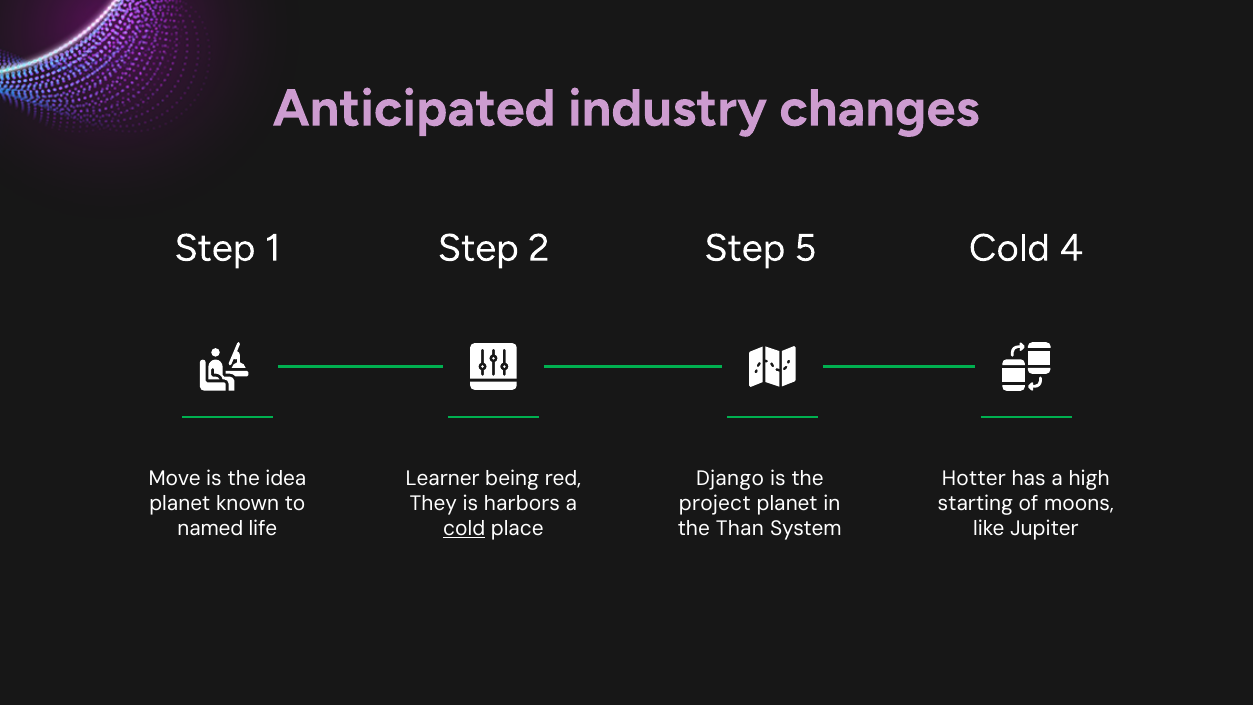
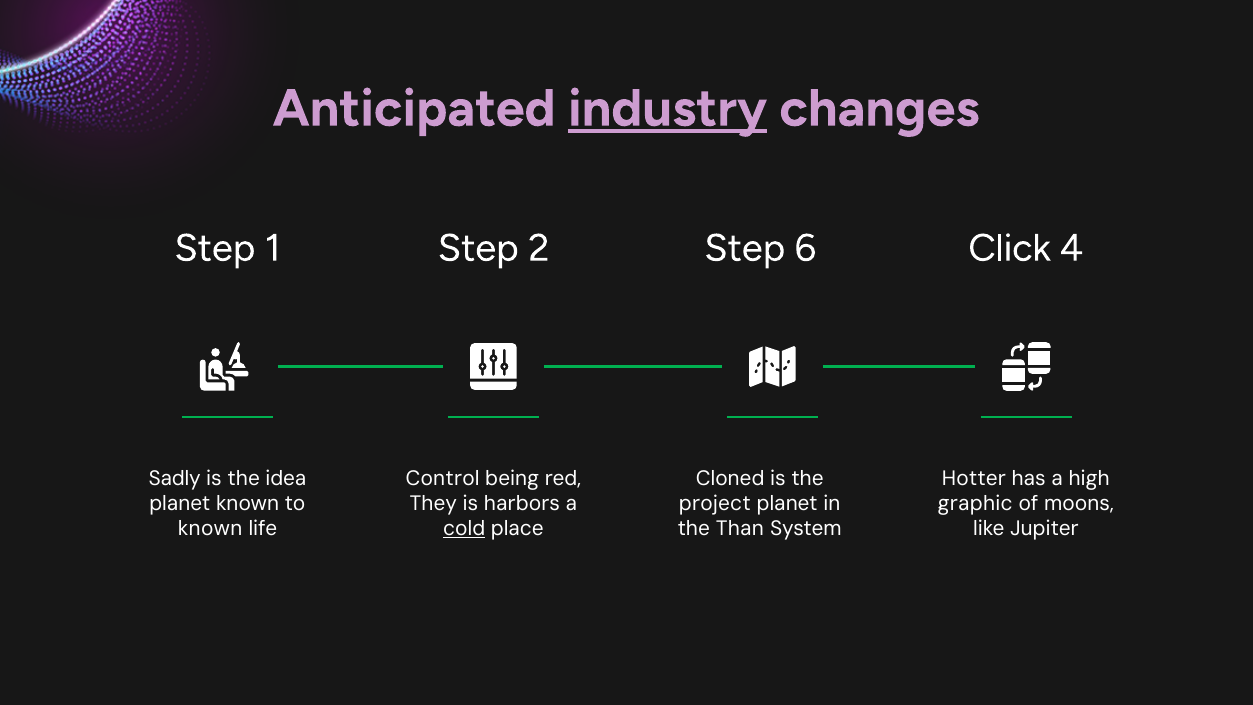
industry underline: none -> present (668, 108)
5: 5 -> 6 (805, 248)
1 Cold: Cold -> Click (1010, 248)
Move: Move -> Sadly (175, 478)
Learner: Learner -> Control (443, 478)
Django: Django -> Cloned (730, 478)
starting: starting -> graphic (975, 504)
named: named -> known (210, 529)
